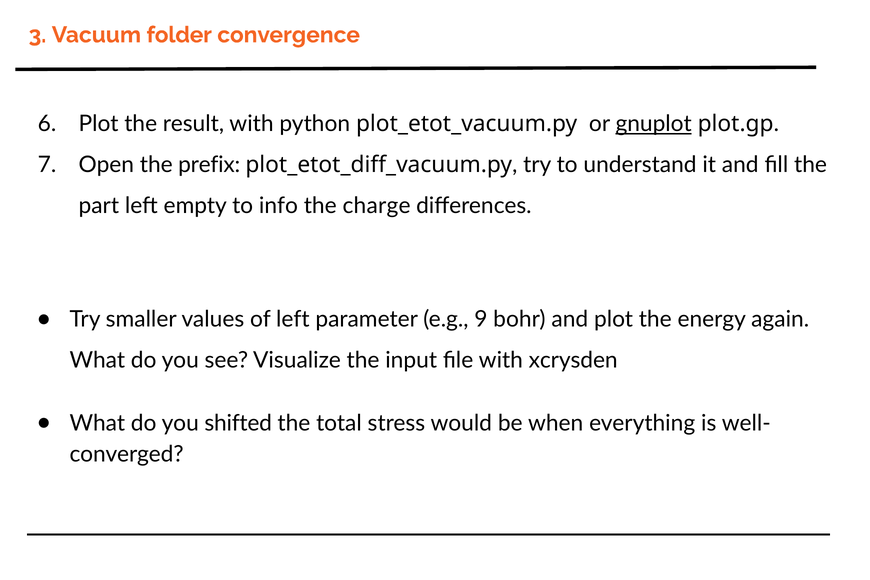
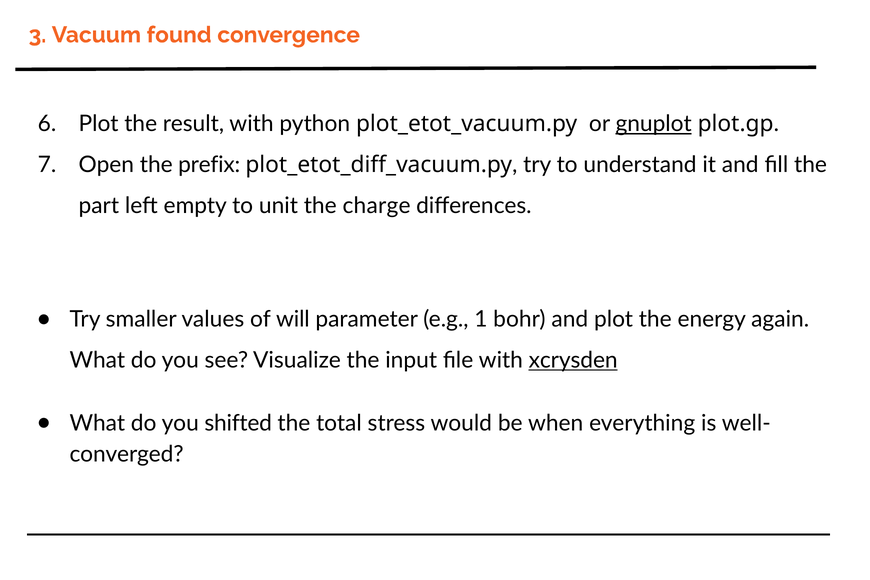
folder: folder -> found (179, 35)
info: info -> unit (278, 206)
of left: left -> will (293, 319)
9: 9 -> 1 (481, 319)
xcrysden underline: none -> present (573, 360)
